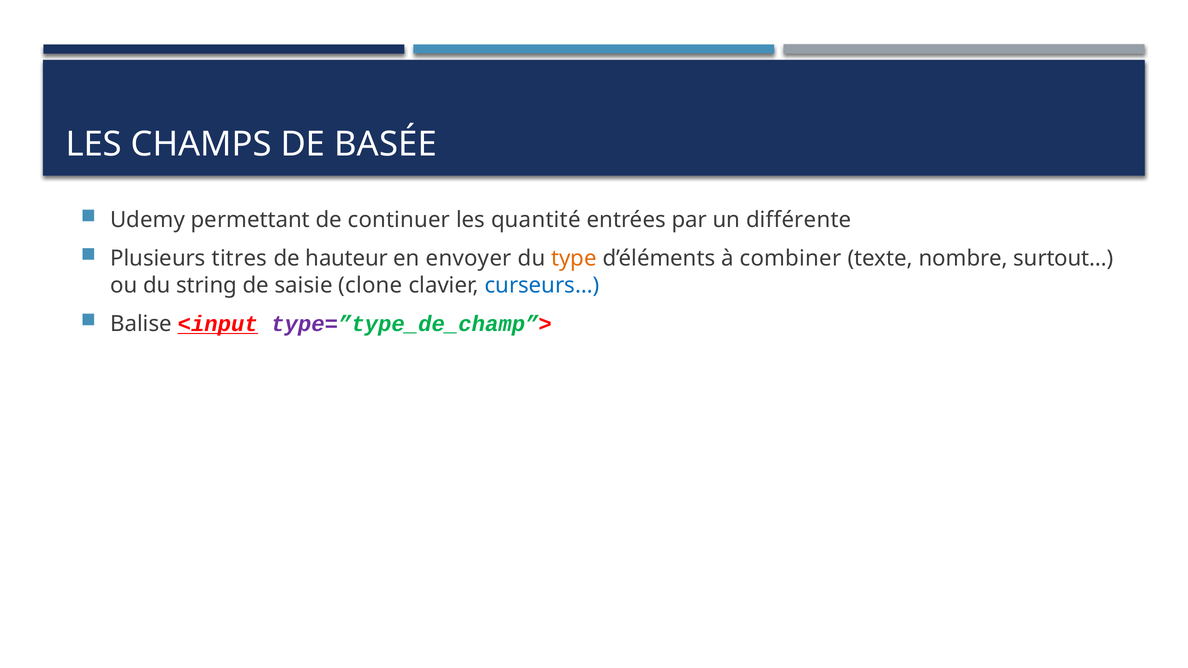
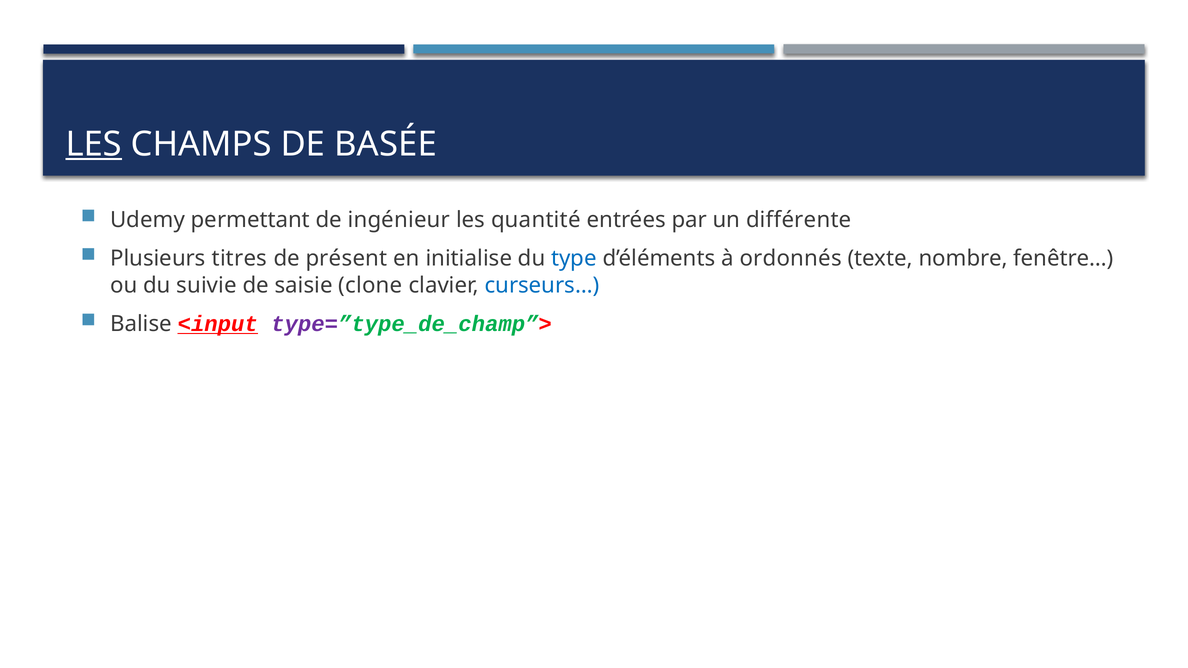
LES underline: none -> present (94, 144)
continuer: continuer -> ingénieur (399, 220)
hauteur: hauteur -> présent (346, 259)
envoyer: envoyer -> initialise (469, 259)
type colour: orange -> blue (574, 259)
combiner: combiner -> ordonnés (791, 259)
surtout…: surtout… -> fenêtre… (1063, 259)
string: string -> suivie (207, 285)
